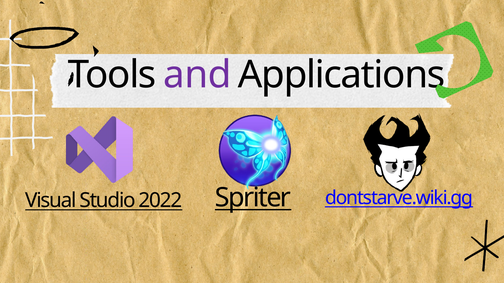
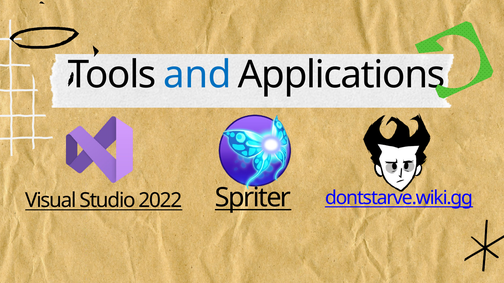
and colour: purple -> blue (197, 75)
